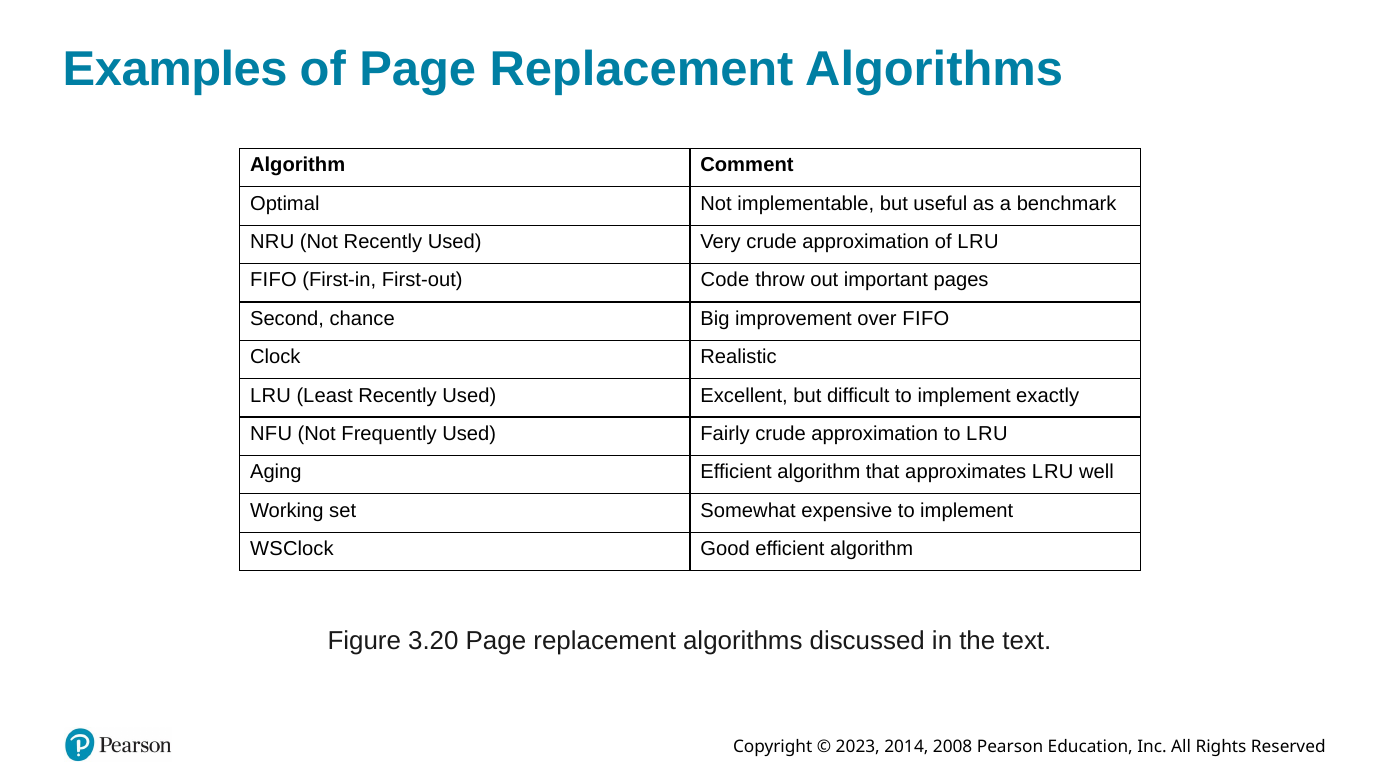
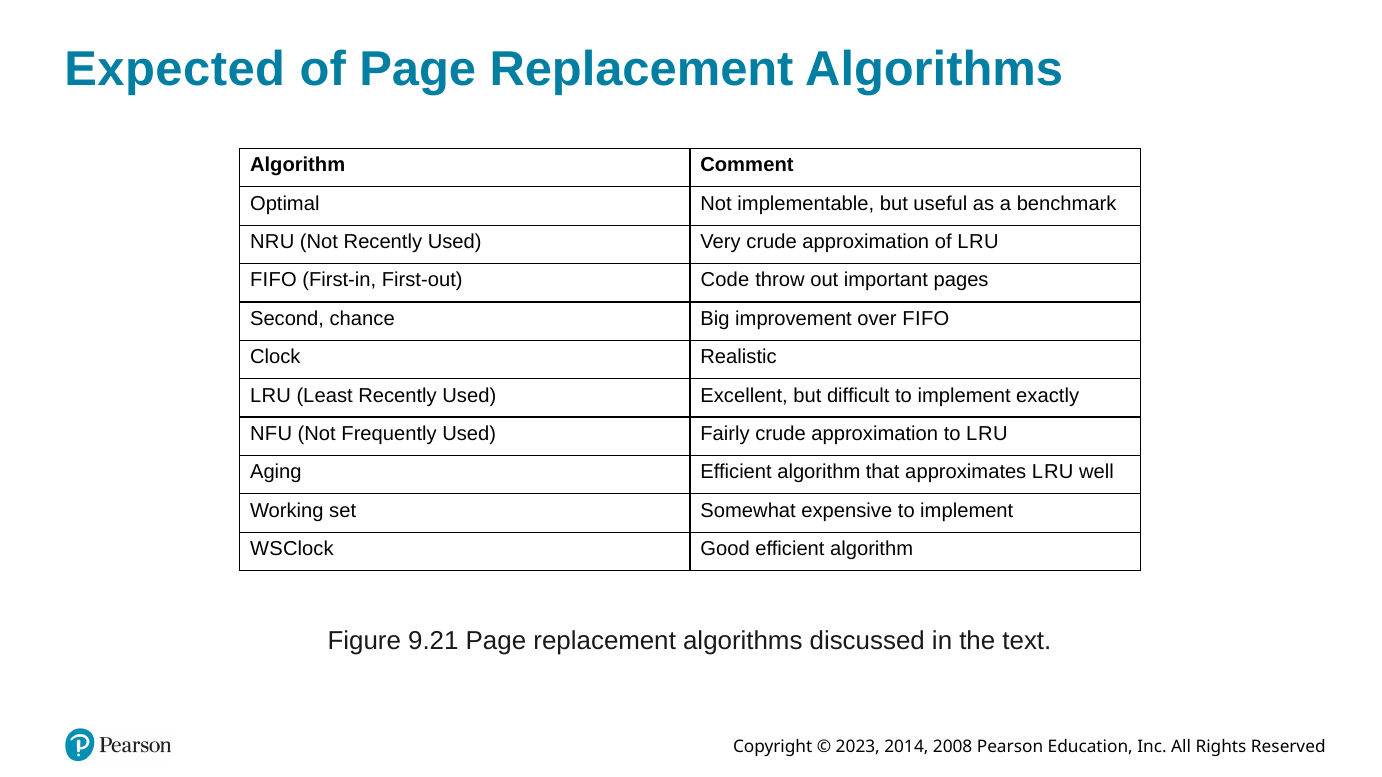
Examples: Examples -> Expected (175, 69)
3.20: 3.20 -> 9.21 (433, 641)
